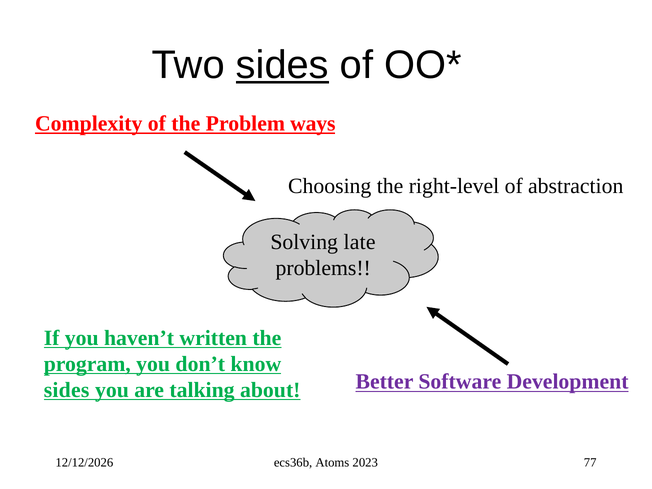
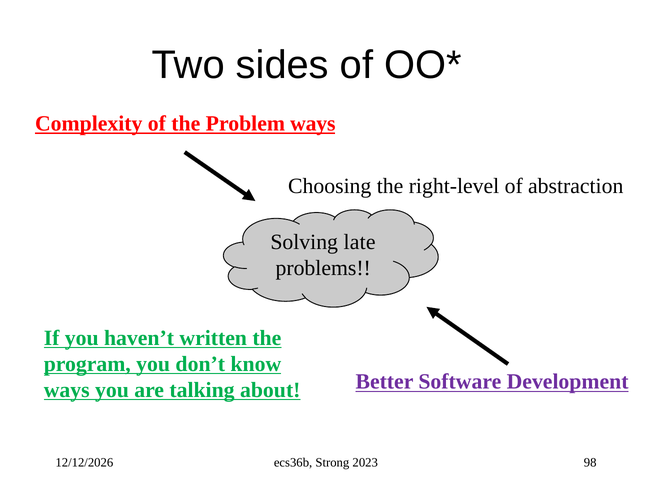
sides underline: present -> none (282, 65)
sides: sides -> ways (67, 390)
Atoms: Atoms -> Strong (332, 463)
77: 77 -> 98 (590, 463)
